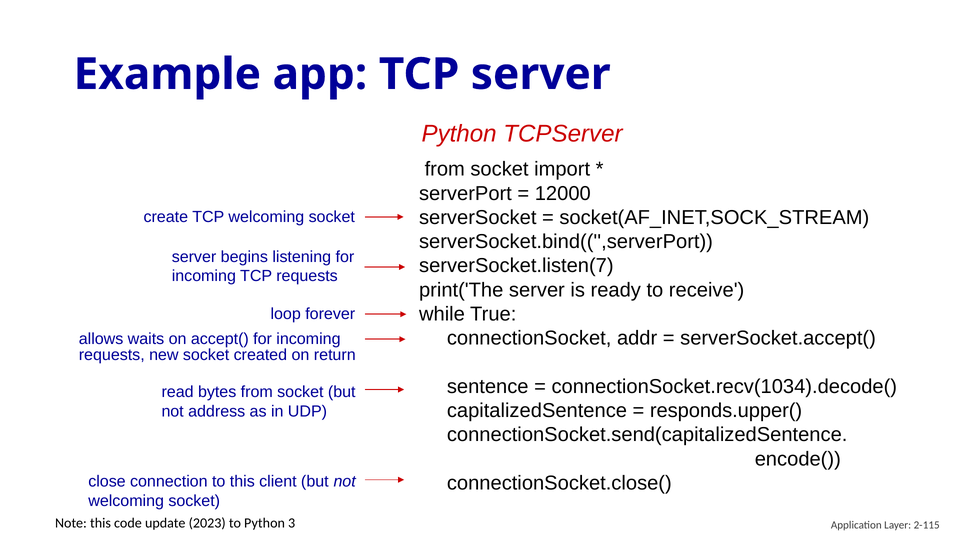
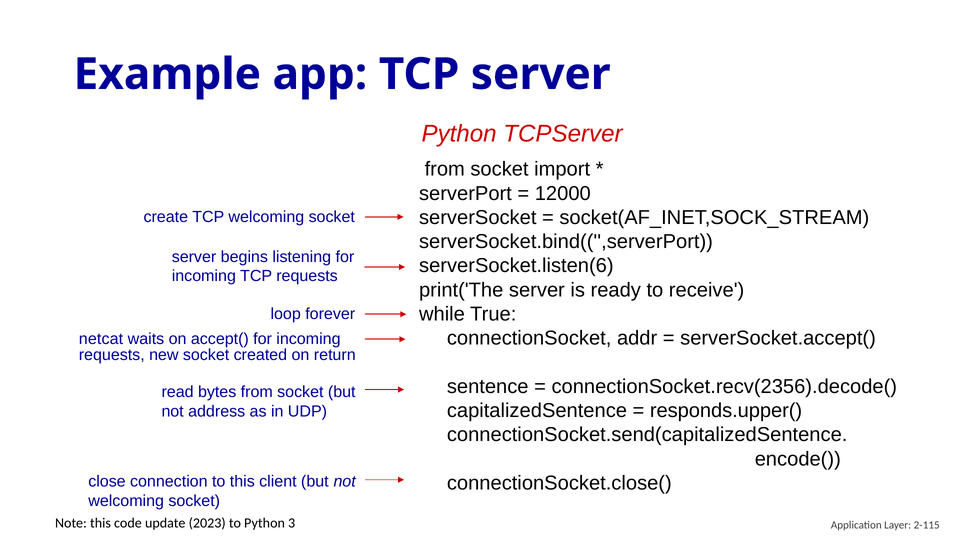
serverSocket.listen(7: serverSocket.listen(7 -> serverSocket.listen(6 (516, 266)
allows: allows -> netcat (101, 339)
connectionSocket.recv(1034).decode(: connectionSocket.recv(1034).decode( -> connectionSocket.recv(2356).decode( (724, 386)
